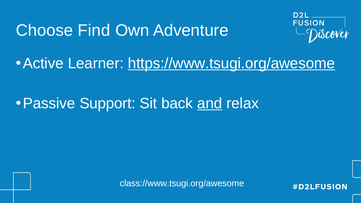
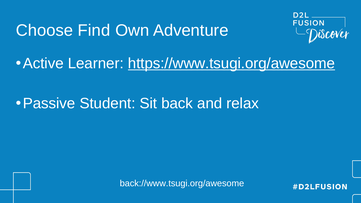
Support: Support -> Student (107, 103)
and underline: present -> none (210, 103)
class://www.tsugi.org/awesome: class://www.tsugi.org/awesome -> back://www.tsugi.org/awesome (182, 183)
